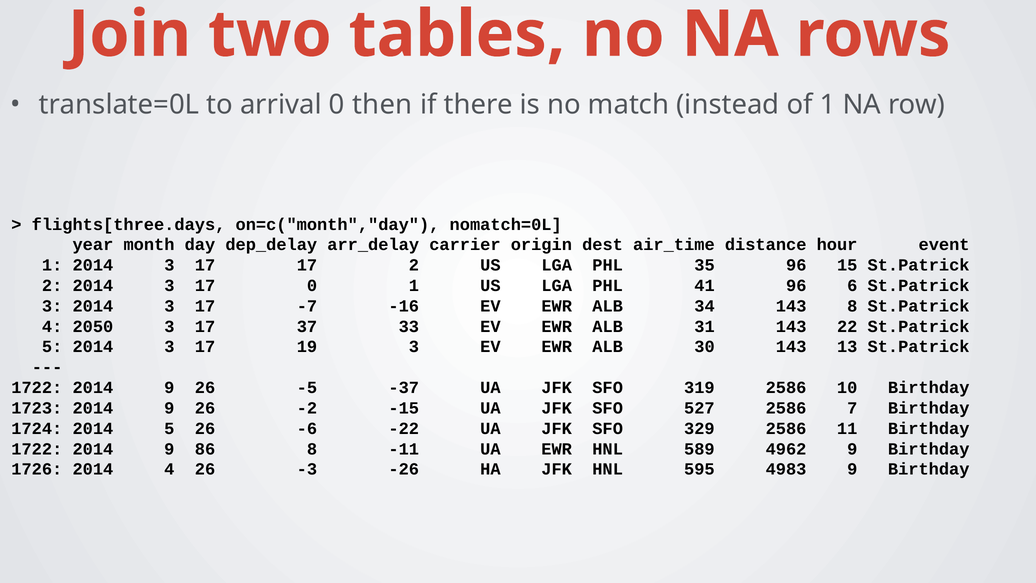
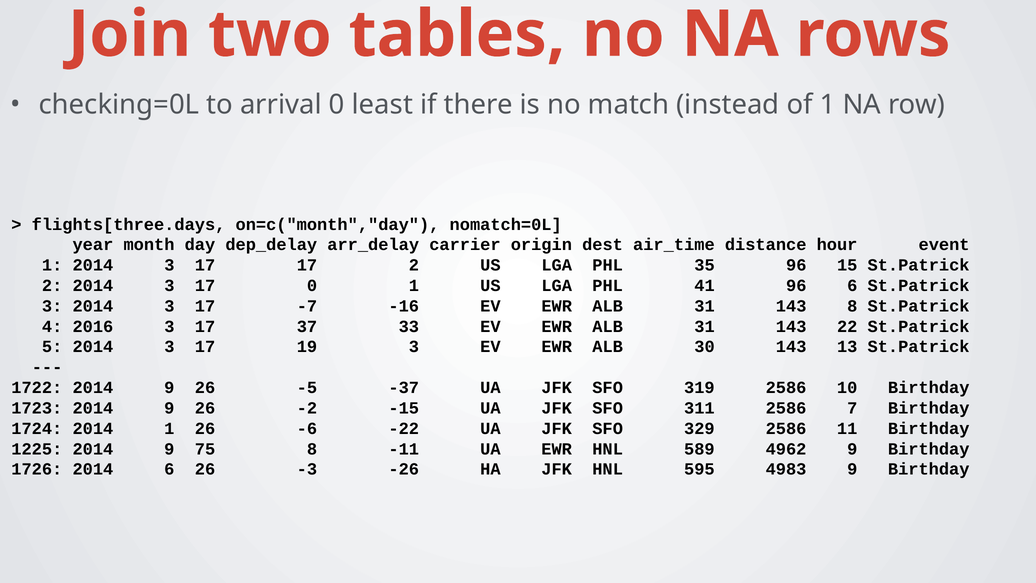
translate=0L: translate=0L -> checking=0L (119, 104)
then: then -> least (382, 104)
34: 34 -> 31 (705, 306)
2050: 2050 -> 2016 (93, 326)
527: 527 -> 311 (699, 408)
2014 5: 5 -> 1 (169, 428)
1722: 1722 -> 1225 (37, 449)
86: 86 -> 75 (205, 449)
2014 4: 4 -> 6 (169, 469)
